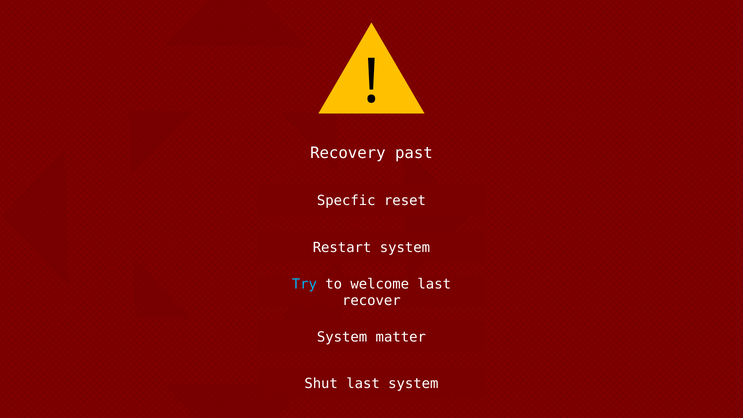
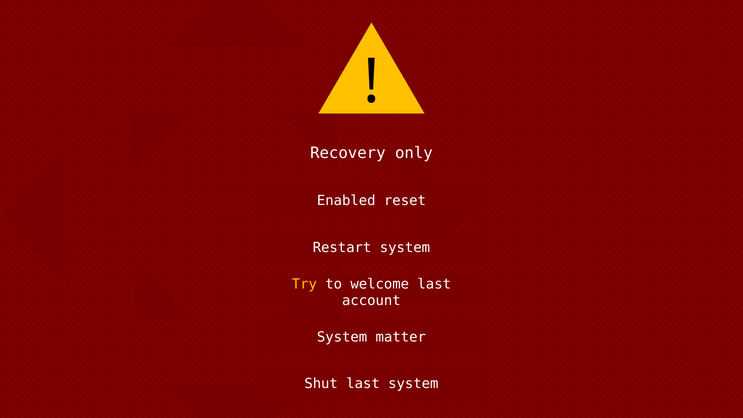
past: past -> only (414, 153)
Specfic: Specfic -> Enabled (346, 201)
Try colour: light blue -> yellow (304, 284)
recover: recover -> account (371, 301)
